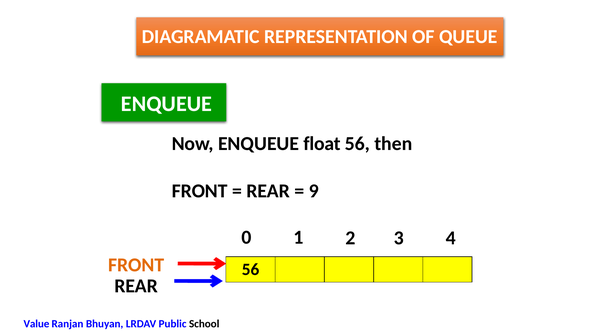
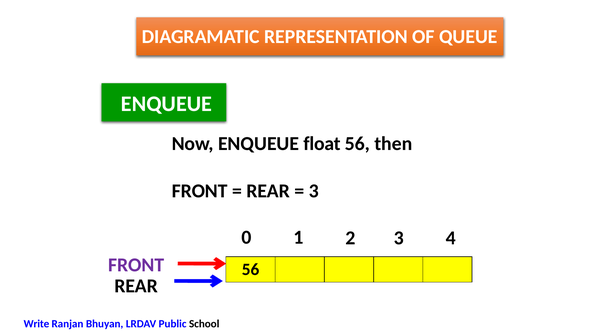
9: 9 -> 3 (314, 191)
FRONT colour: orange -> purple (136, 265)
Value: Value -> Write (36, 323)
